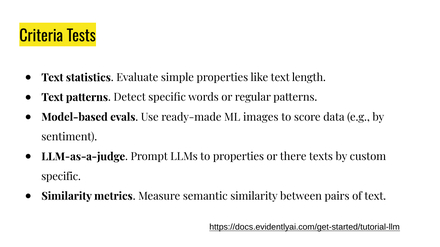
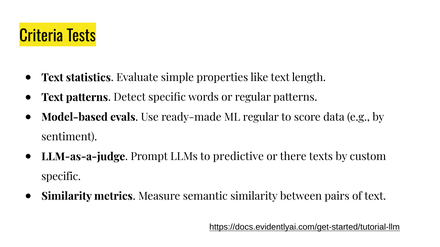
ML images: images -> regular (261, 117)
to properties: properties -> predictive (238, 157)
